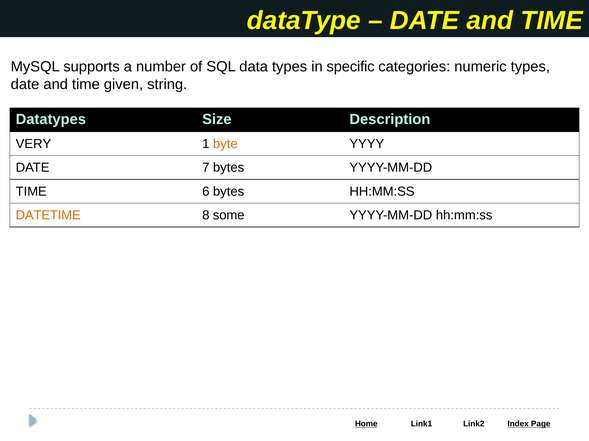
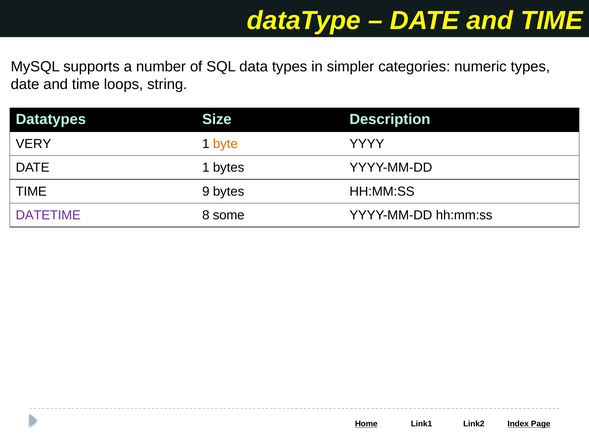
specific: specific -> simpler (350, 67)
given: given -> loops (123, 84)
DATE 7: 7 -> 1 (206, 168)
6: 6 -> 9 (206, 192)
DATETIME colour: orange -> purple (48, 216)
